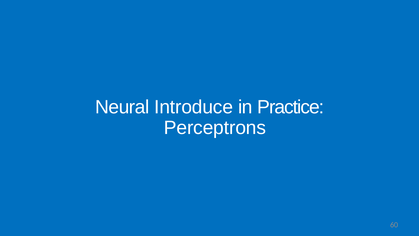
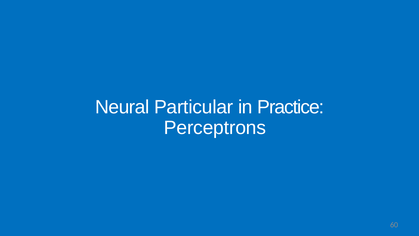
Introduce: Introduce -> Particular (194, 107)
